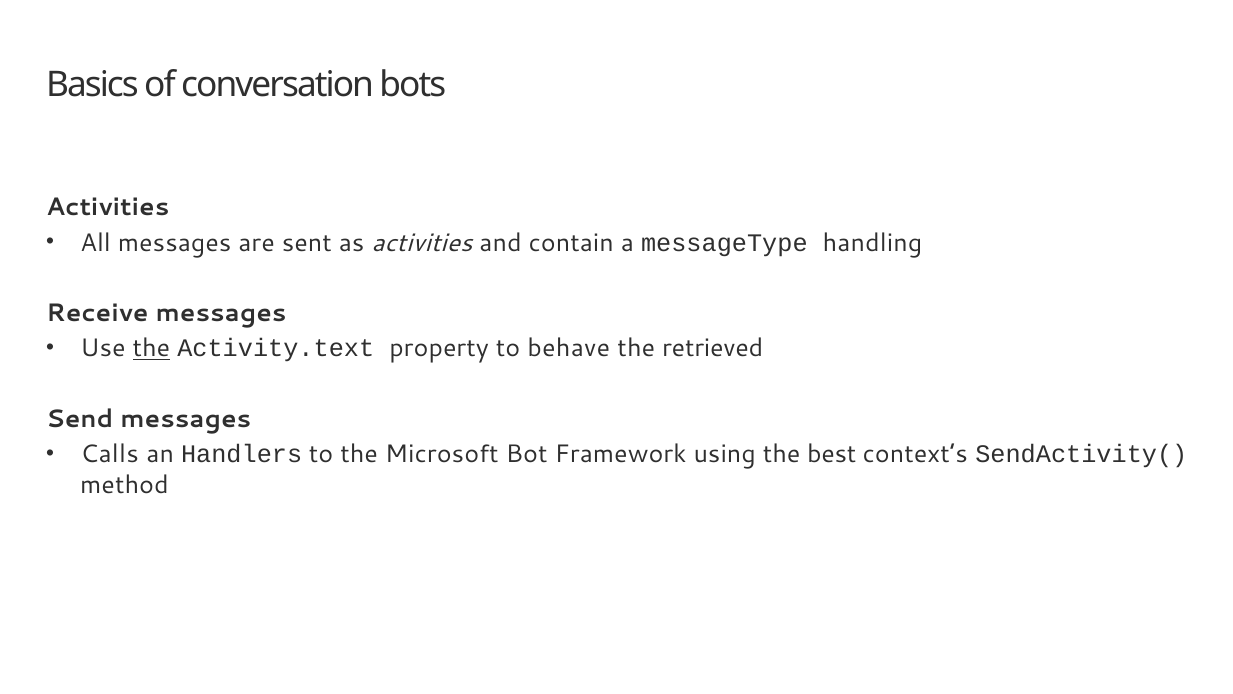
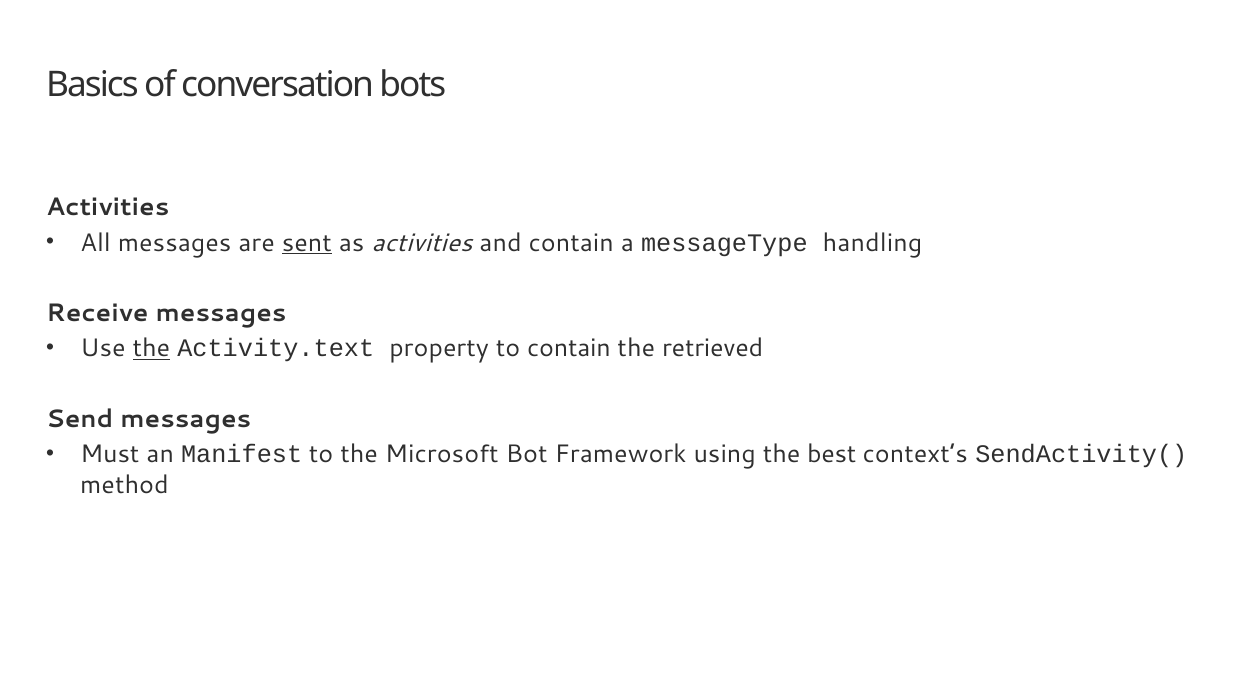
sent underline: none -> present (307, 242)
to behave: behave -> contain (569, 348)
Calls: Calls -> Must (110, 454)
Handlers: Handlers -> Manifest (242, 454)
